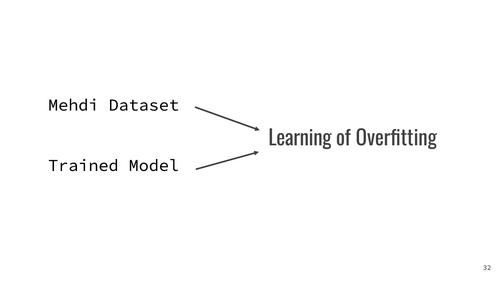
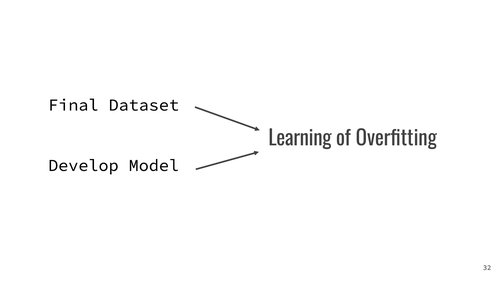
Mehdi: Mehdi -> Final (73, 105)
Trained: Trained -> Develop (83, 165)
